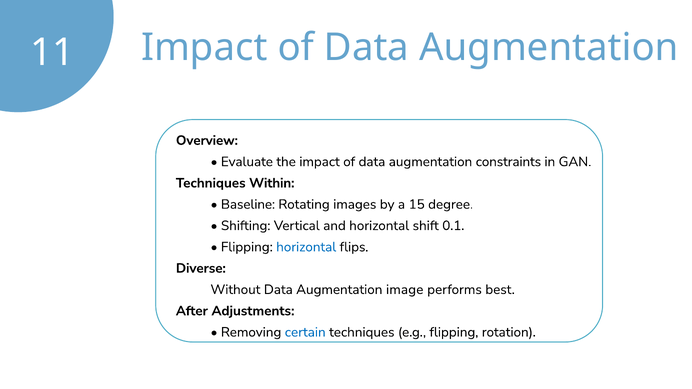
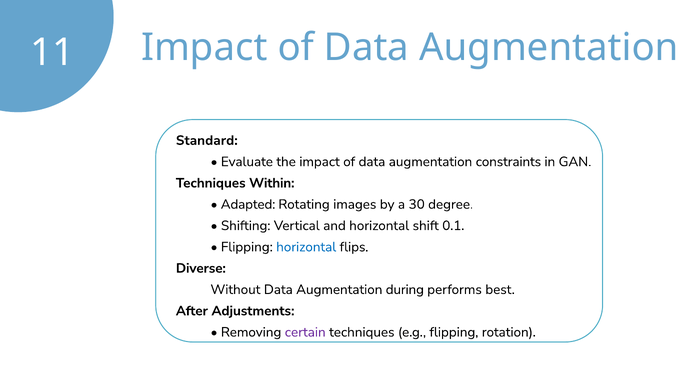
Overview: Overview -> Standard (207, 140)
Baseline: Baseline -> Adapted (248, 204)
15: 15 -> 30 (417, 204)
image: image -> during (405, 290)
certain colour: blue -> purple (305, 332)
